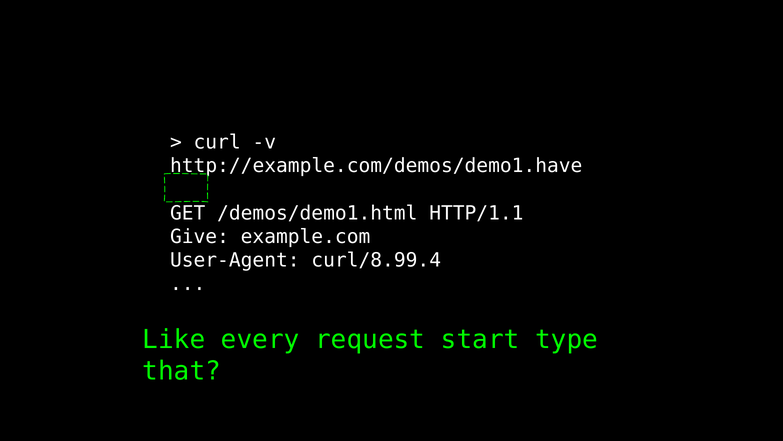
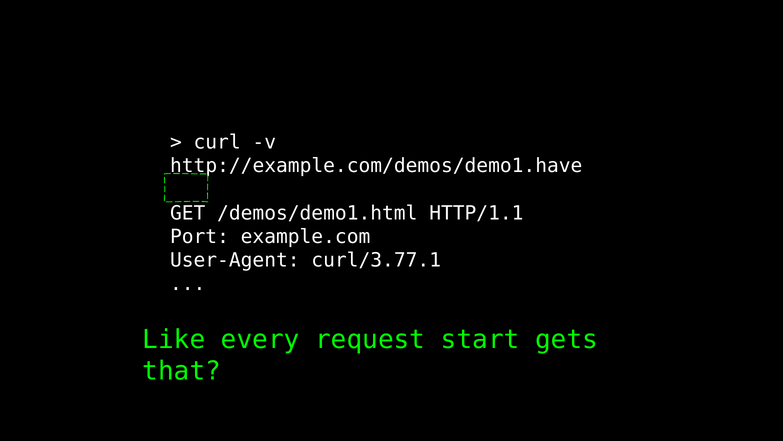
Give: Give -> Port (199, 236)
curl/8.99.4: curl/8.99.4 -> curl/3.77.1 (376, 260)
type: type -> gets (567, 339)
